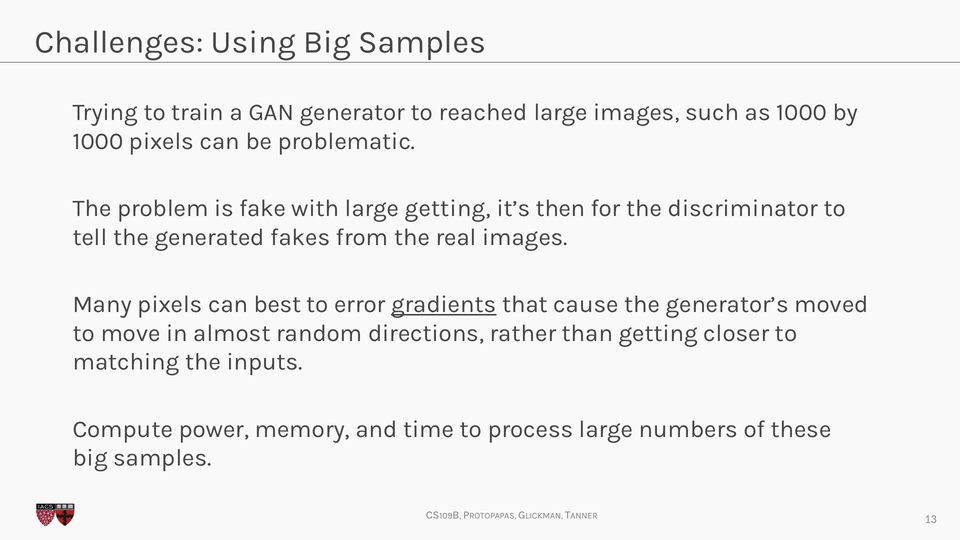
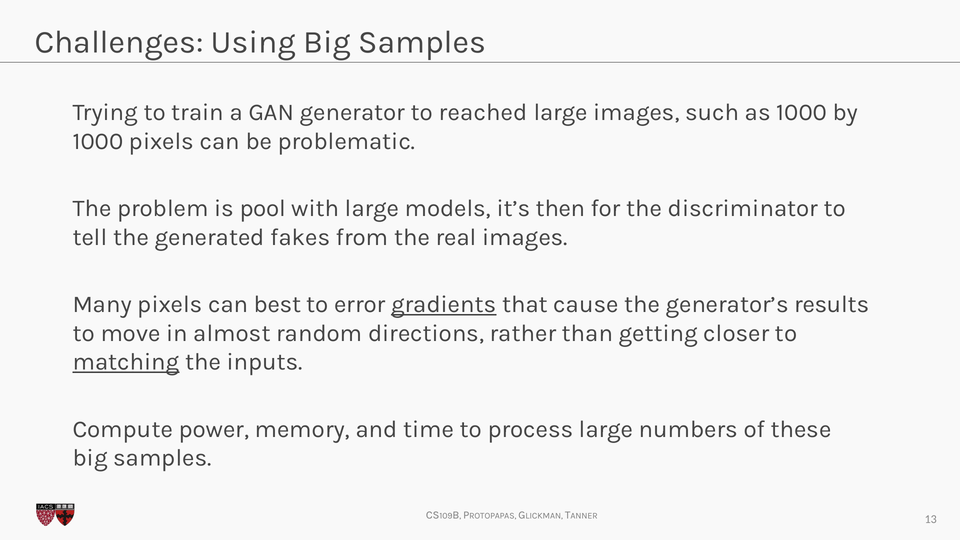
fake: fake -> pool (263, 208)
large getting: getting -> models (448, 208)
moved: moved -> results (832, 304)
matching underline: none -> present (126, 362)
